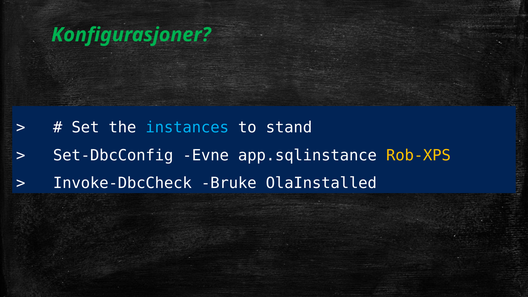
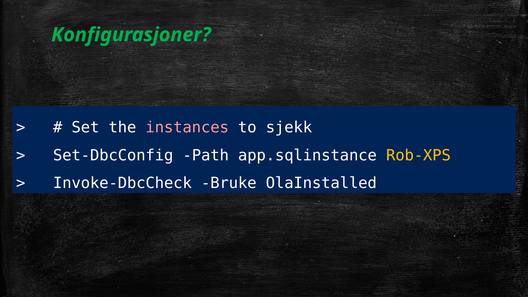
instances colour: light blue -> pink (187, 128)
stand: stand -> sjekk (289, 128)
Evne: Evne -> Path (206, 155)
